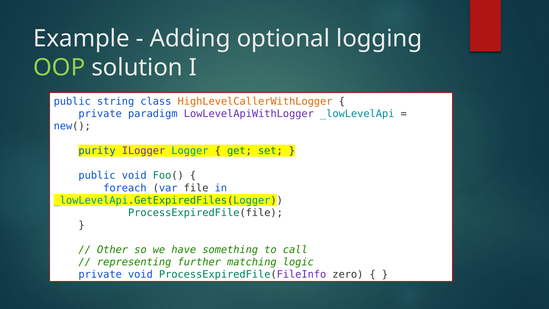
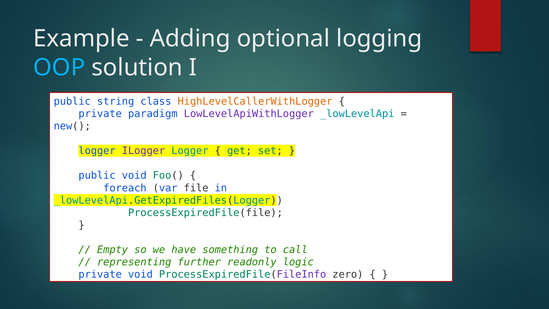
OOP colour: light green -> light blue (59, 67)
purity: purity -> logger (97, 151)
Other: Other -> Empty (113, 250)
matching: matching -> readonly (252, 262)
